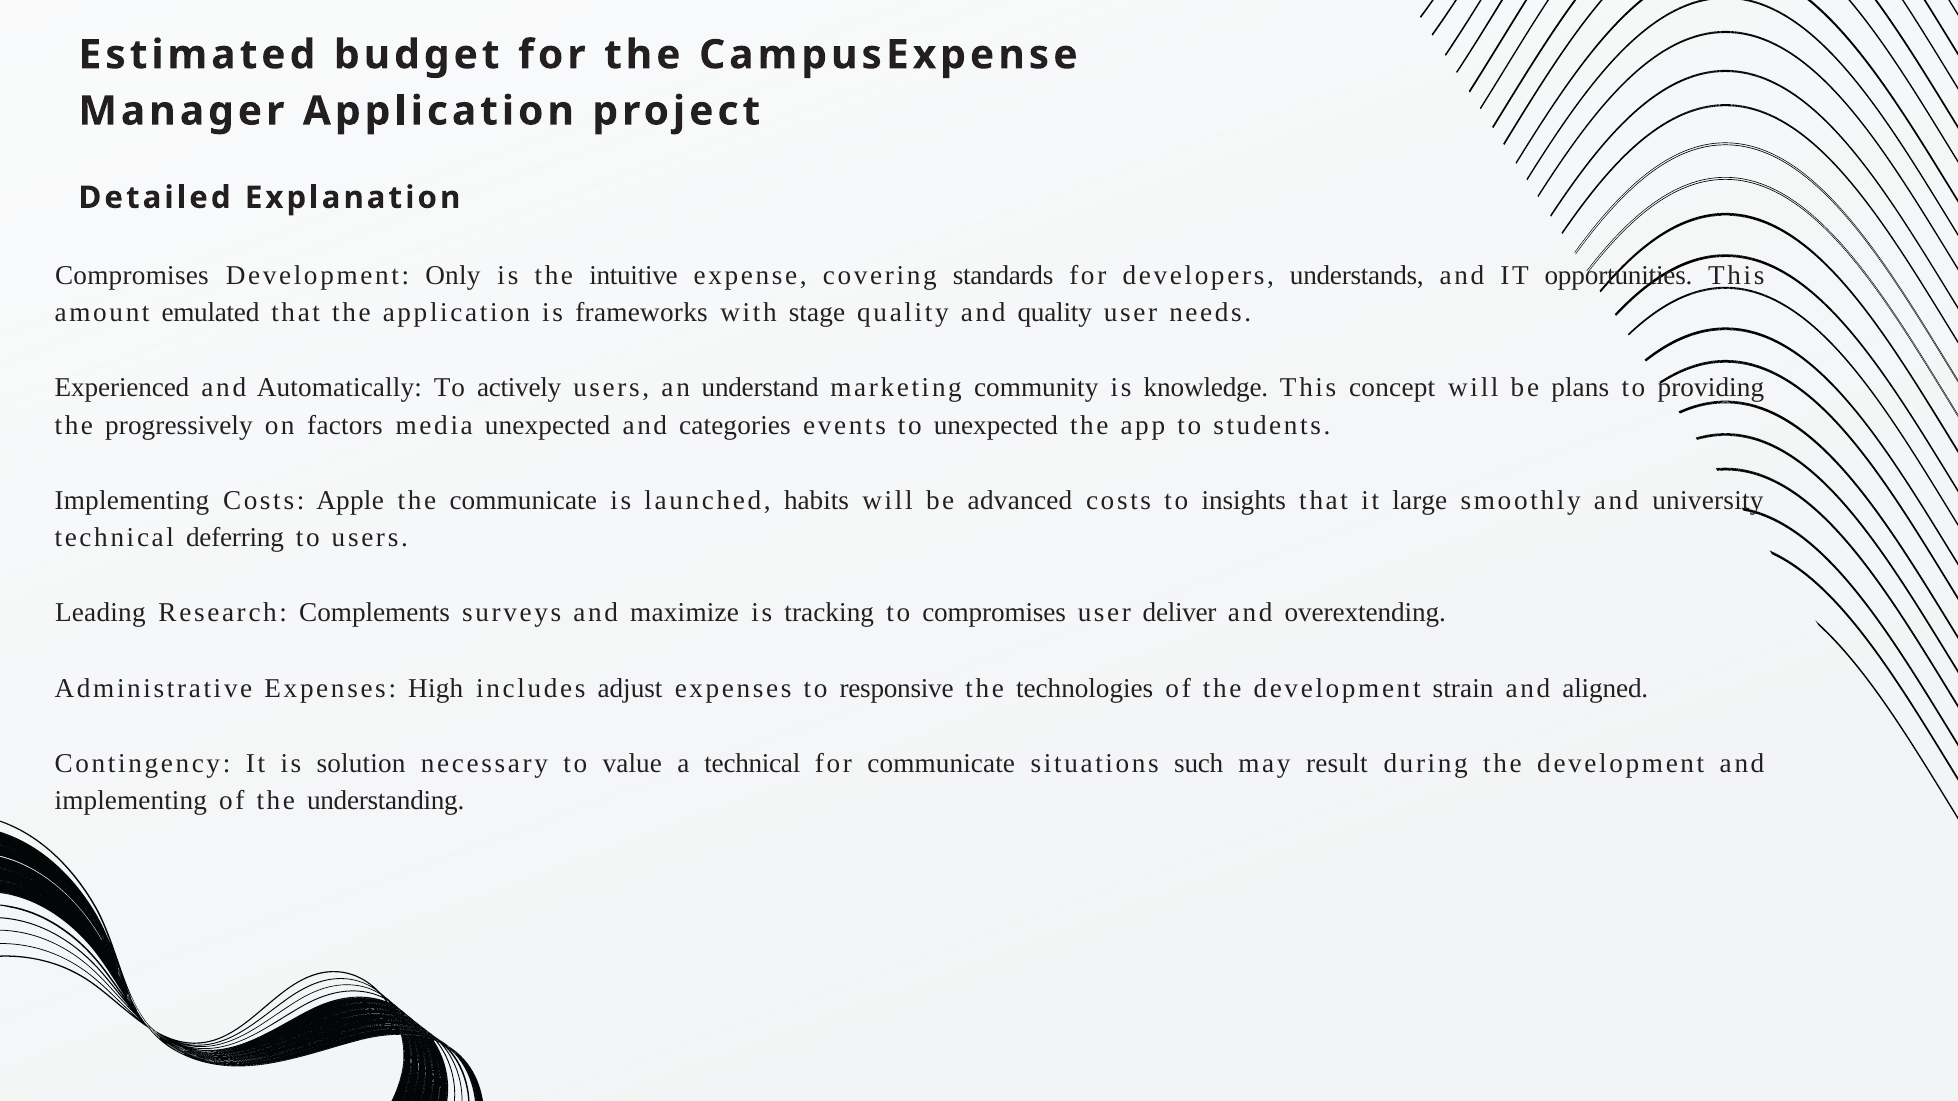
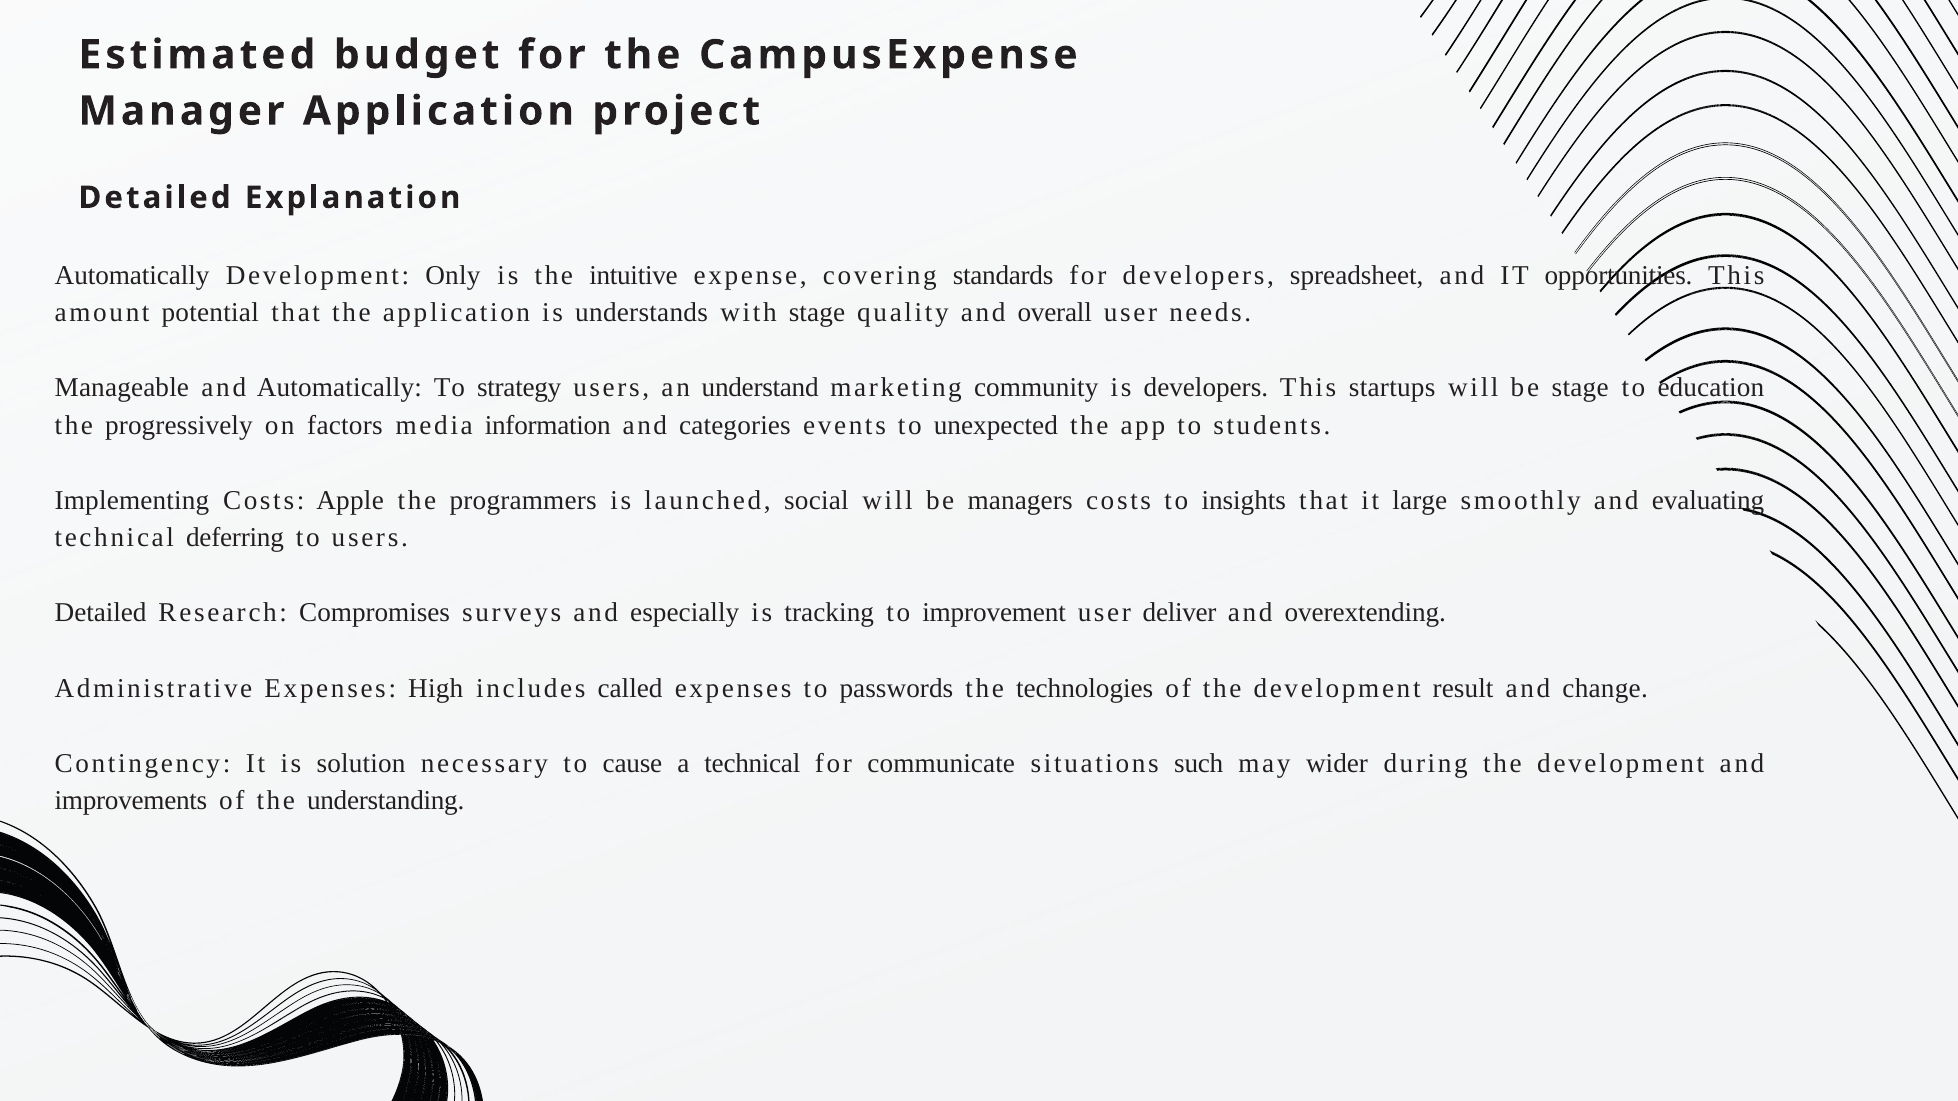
Compromises: Compromises -> Automatically (132, 275)
understands: understands -> spreadsheet (1357, 275)
emulated: emulated -> potential (210, 313)
frameworks: frameworks -> understands (642, 313)
and quality: quality -> overall (1055, 313)
Experienced: Experienced -> Manageable (122, 388)
actively: actively -> strategy (519, 388)
is knowledge: knowledge -> developers (1206, 388)
concept: concept -> startups (1392, 388)
be plans: plans -> stage (1580, 388)
providing: providing -> education (1711, 388)
media unexpected: unexpected -> information (548, 425)
the communicate: communicate -> programmers (523, 501)
habits: habits -> social (816, 501)
advanced: advanced -> managers (1020, 501)
university: university -> evaluating (1708, 501)
Leading: Leading -> Detailed (101, 613)
Complements: Complements -> Compromises (375, 613)
maximize: maximize -> especially (685, 613)
to compromises: compromises -> improvement (994, 613)
adjust: adjust -> called (630, 688)
responsive: responsive -> passwords (896, 688)
strain: strain -> result (1463, 688)
aligned: aligned -> change (1605, 688)
value: value -> cause (632, 763)
result: result -> wider (1337, 763)
implementing: implementing -> improvements (131, 801)
